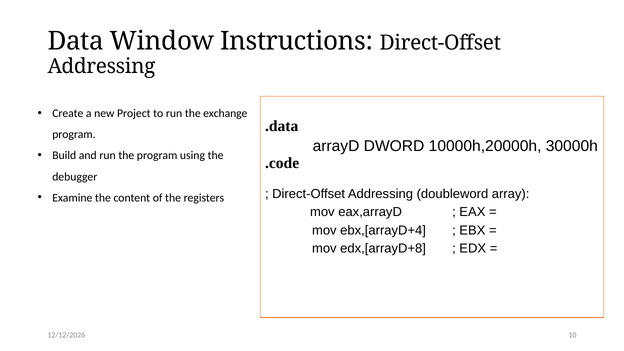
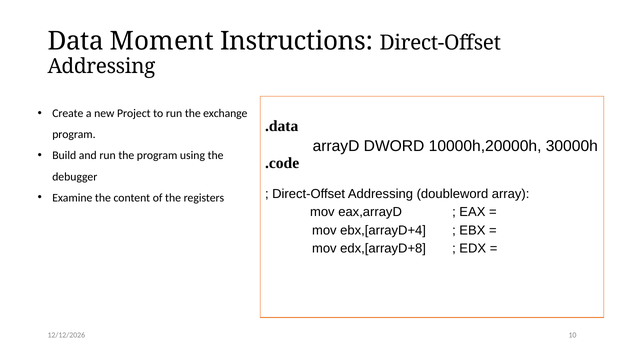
Window: Window -> Moment (162, 41)
